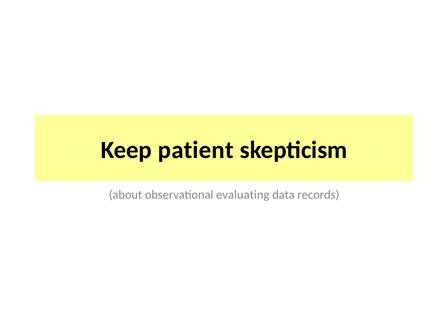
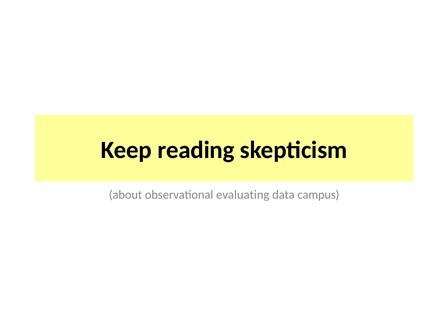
patient: patient -> reading (196, 150)
records: records -> campus (318, 195)
